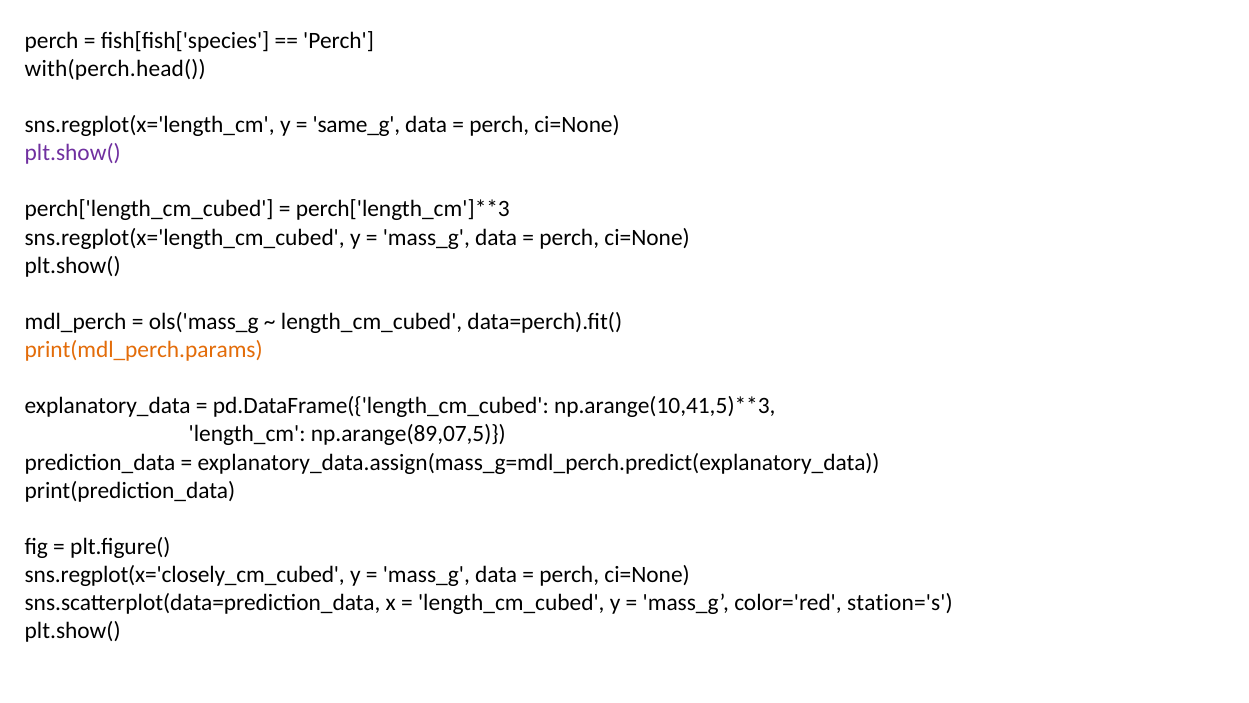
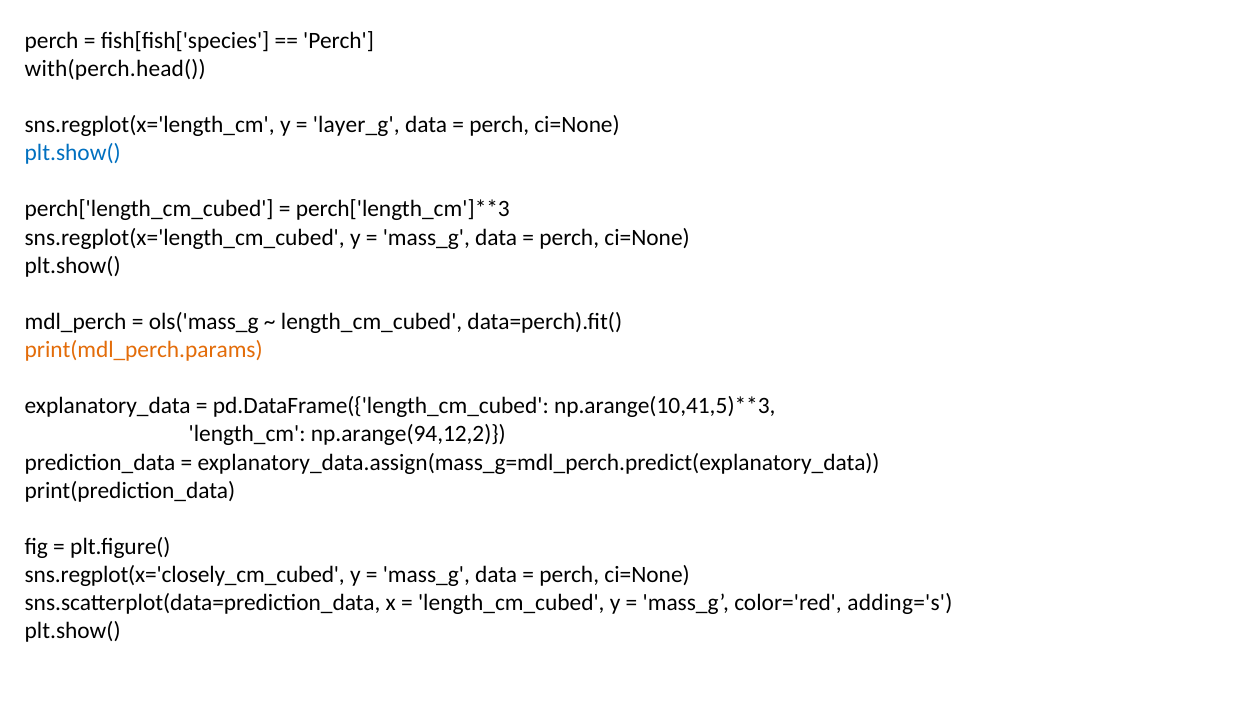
same_g: same_g -> layer_g (356, 125)
plt.show( colour: purple -> blue (73, 153)
np.arange(89,07,5: np.arange(89,07,5 -> np.arange(94,12,2 (408, 434)
station='s: station='s -> adding='s (900, 603)
